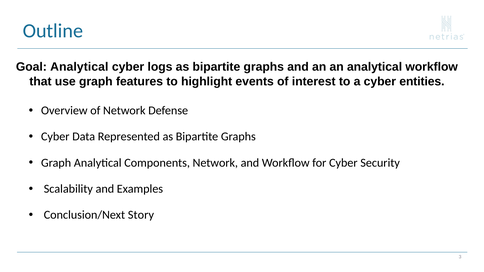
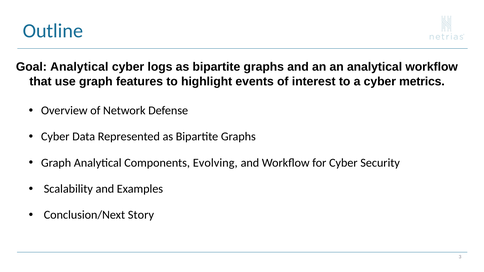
entities: entities -> metrics (422, 82)
Components Network: Network -> Evolving (215, 163)
